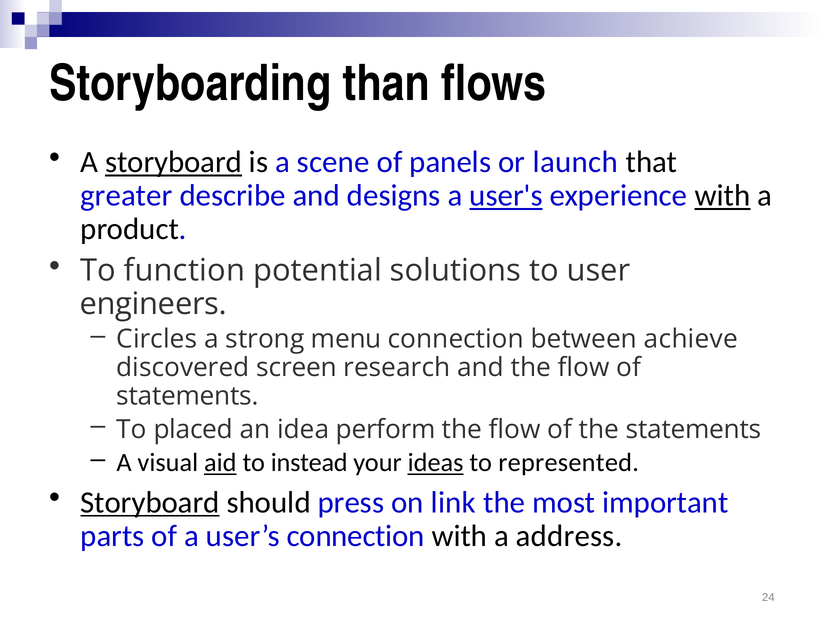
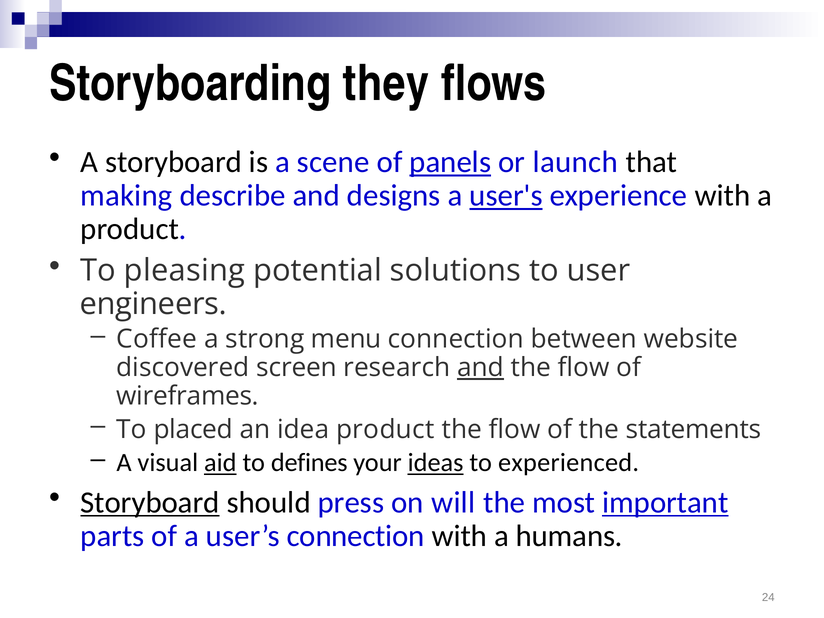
than: than -> they (386, 84)
storyboard underline: present -> none (174, 162)
panels underline: none -> present (450, 162)
greater: greater -> making (126, 196)
with underline: present -> none (722, 196)
function: function -> pleasing (185, 271)
Circles: Circles -> Coffee (157, 339)
achieve: achieve -> website (691, 339)
and underline: none -> present (481, 368)
statements: statements -> wireframes (187, 396)
idea perform: perform -> product (385, 429)
instead: instead -> defines (309, 463)
represented: represented -> experienced (569, 463)
link: link -> will (453, 503)
important underline: none -> present (665, 503)
address: address -> humans (569, 536)
